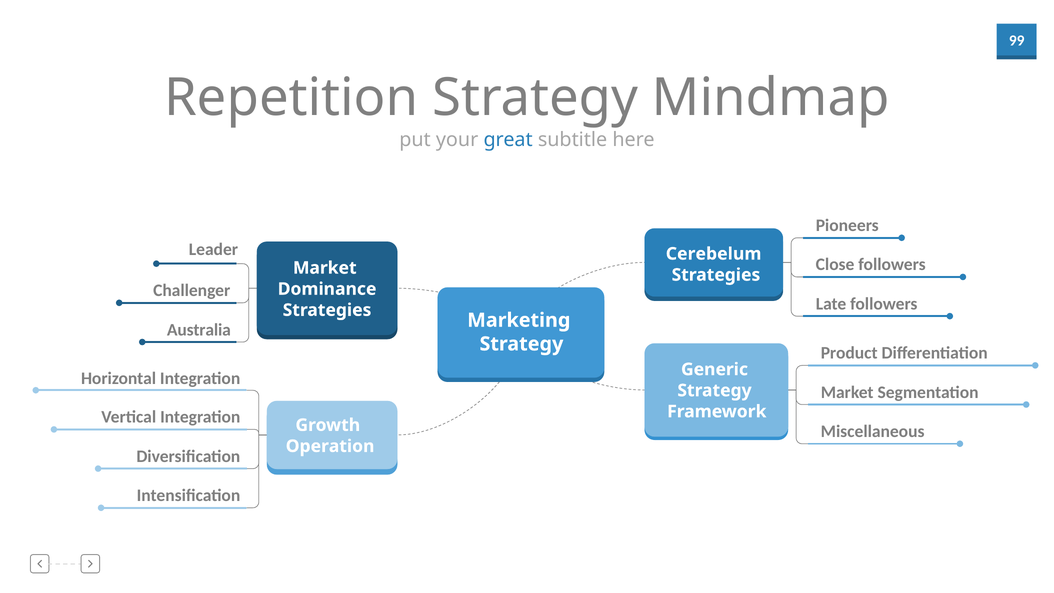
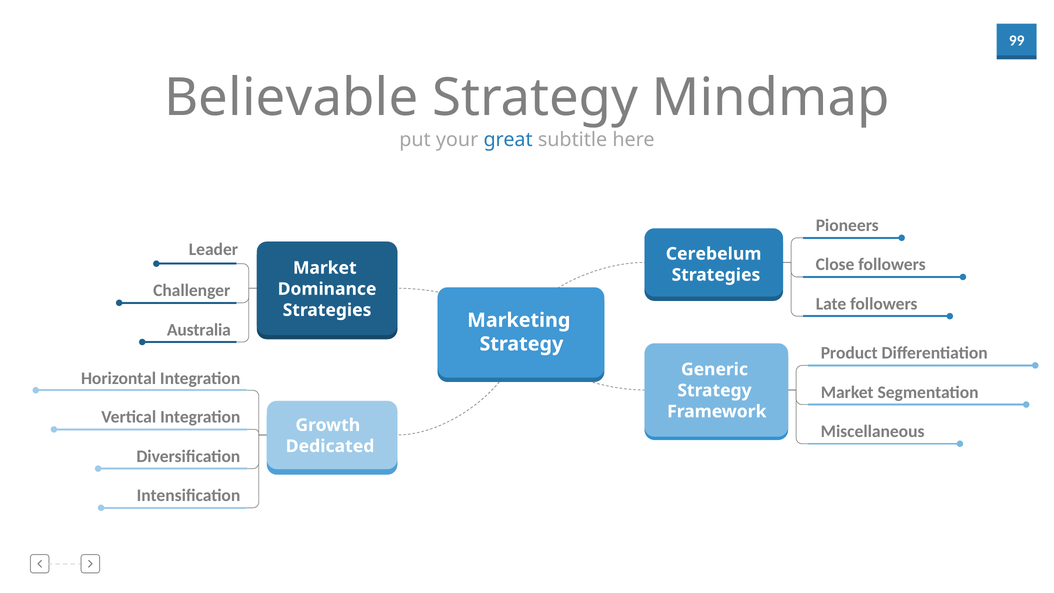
Repetition: Repetition -> Believable (291, 98)
Operation: Operation -> Dedicated (330, 446)
